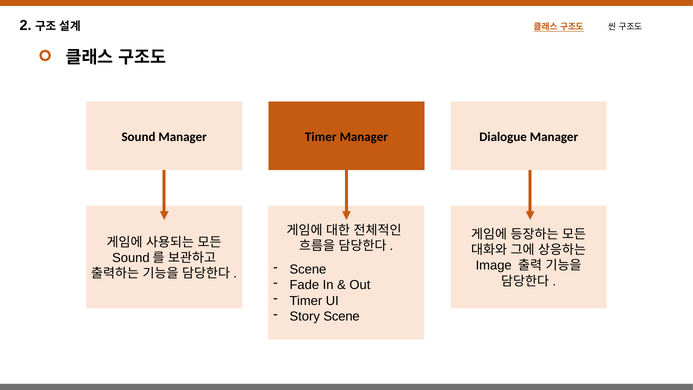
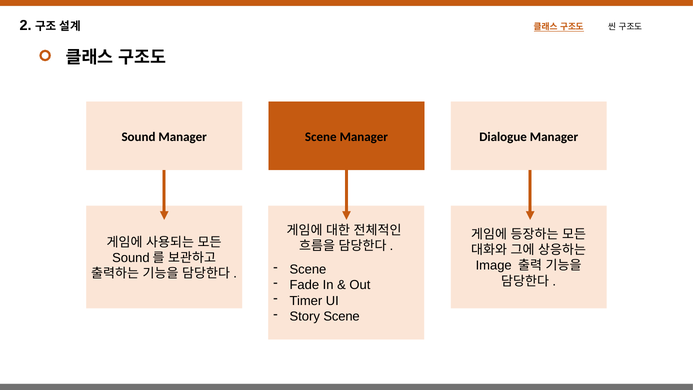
Timer: Timer -> Scene (321, 137)
